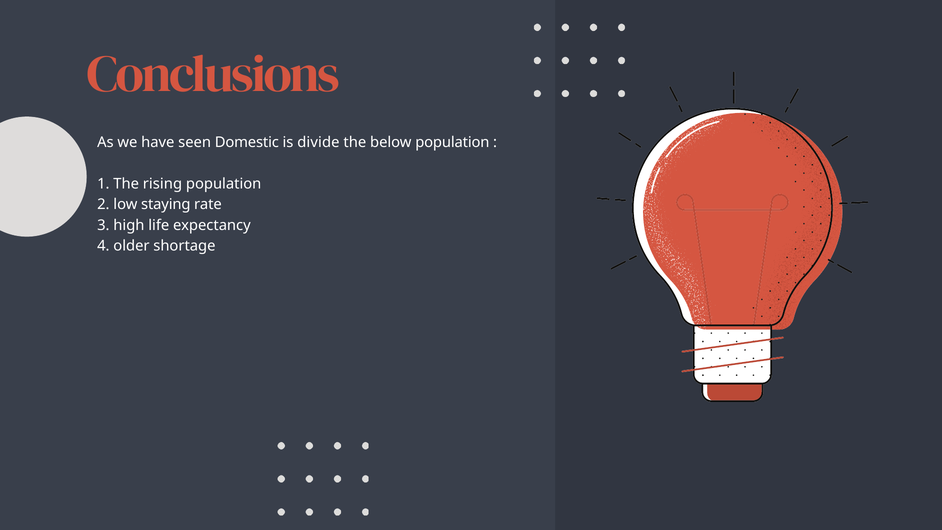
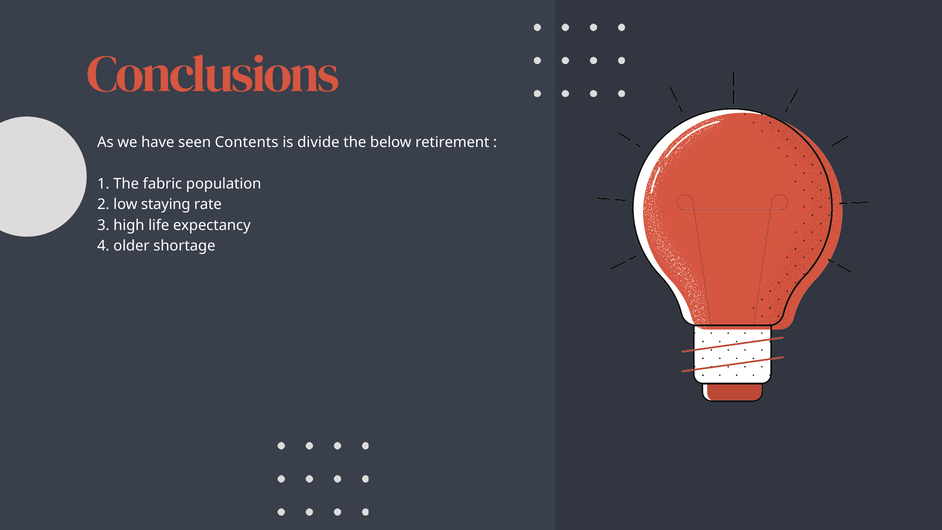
Domestic: Domestic -> Contents (247, 142)
below population: population -> retirement (452, 142)
rising: rising -> fabric (163, 184)
